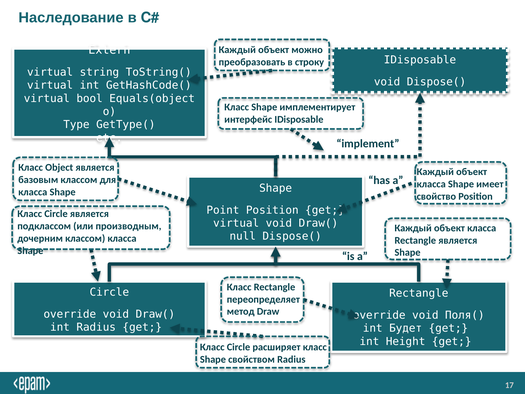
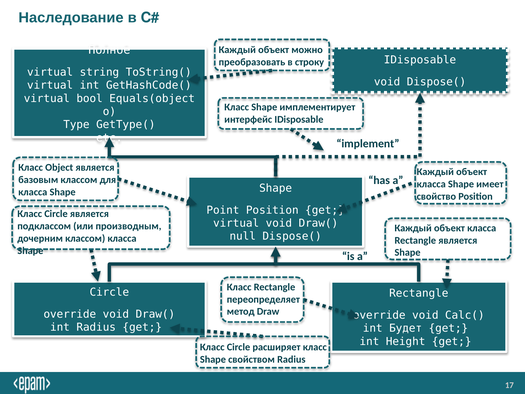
Extern: Extern -> Полное (109, 50)
Поля(: Поля( -> Сalc( (465, 315)
